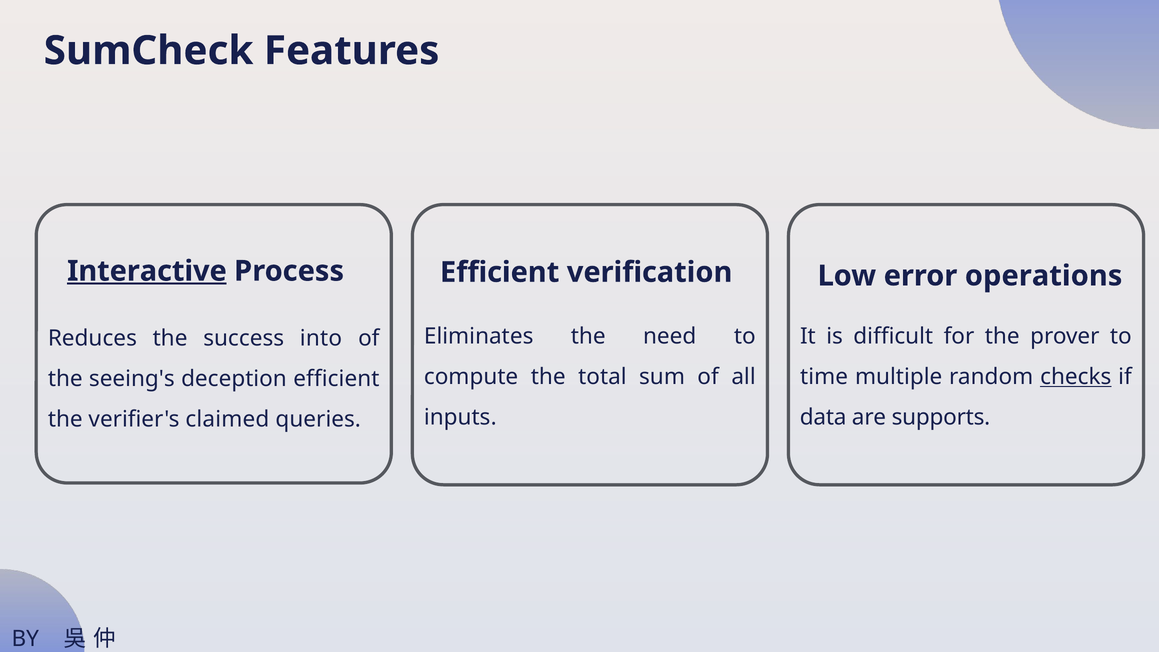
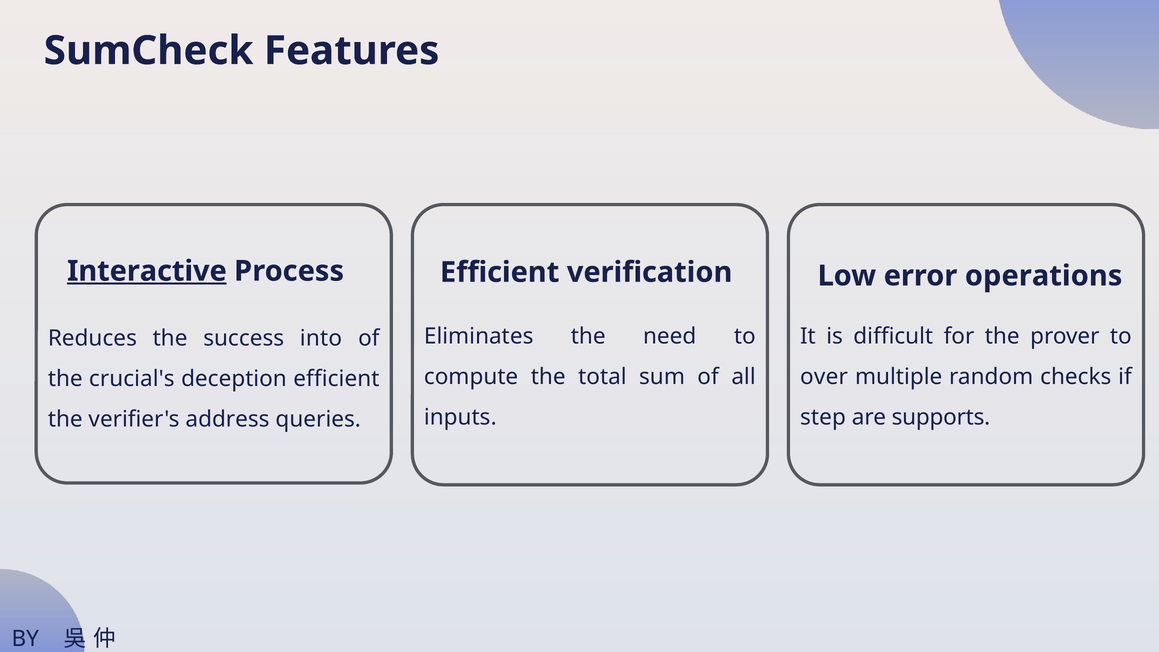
time: time -> over (824, 377)
checks underline: present -> none (1076, 377)
seeing's: seeing's -> crucial's (132, 379)
data: data -> step (823, 417)
claimed: claimed -> address (227, 419)
